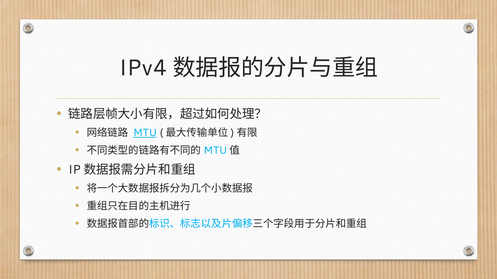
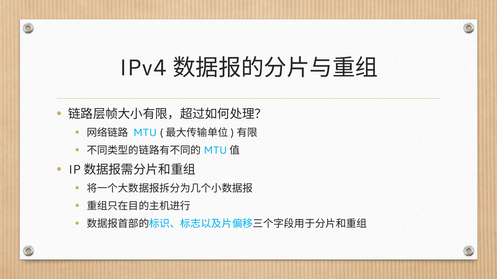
MTU underline: present -> none (145, 133)
